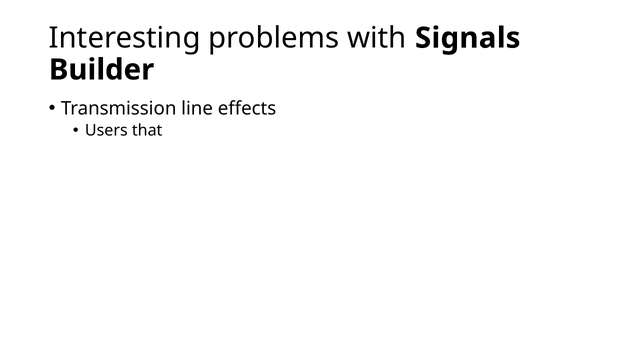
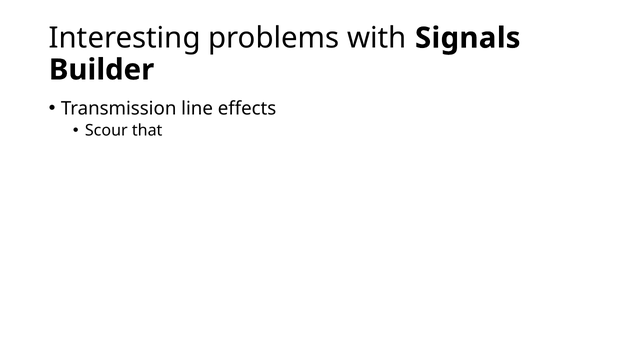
Users: Users -> Scour (106, 130)
